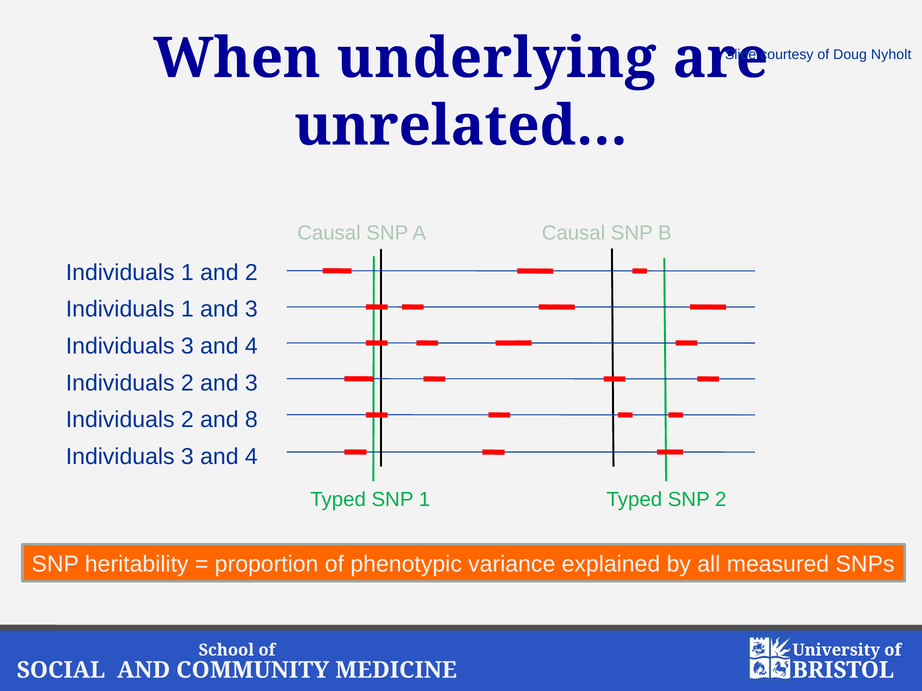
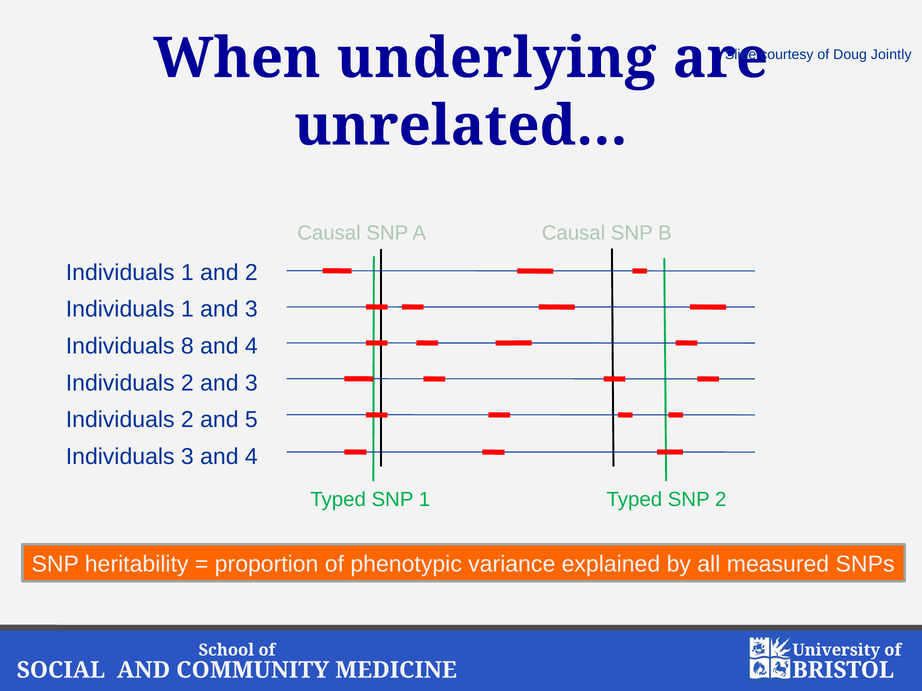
Nyholt: Nyholt -> Jointly (891, 55)
3: 3 -> 8 (187, 346)
8: 8 -> 5 (251, 420)
